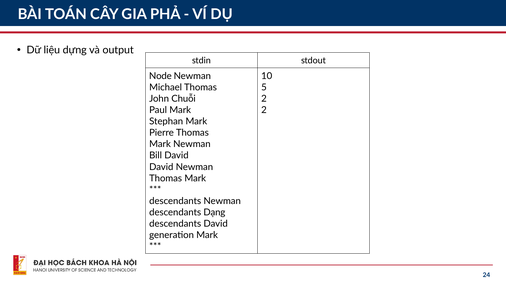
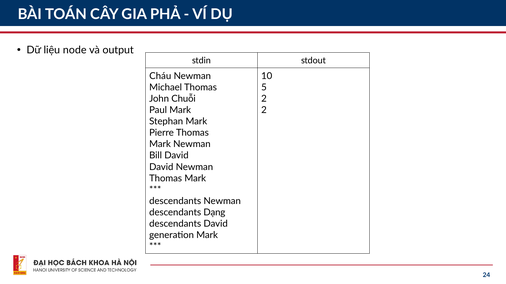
dựng: dựng -> node (75, 50)
Node: Node -> Cháu (160, 76)
